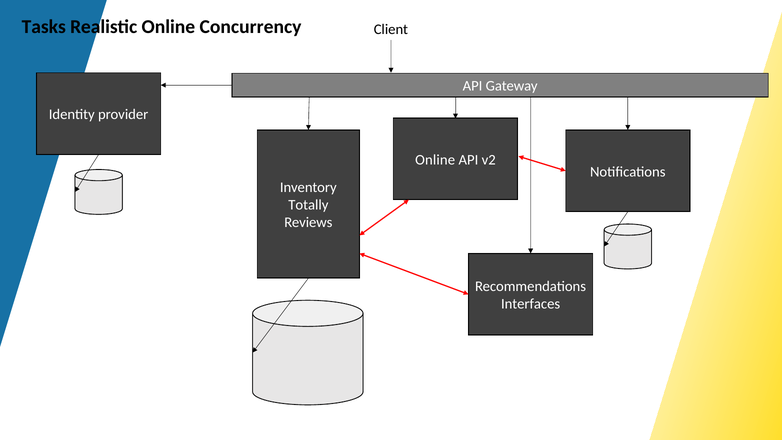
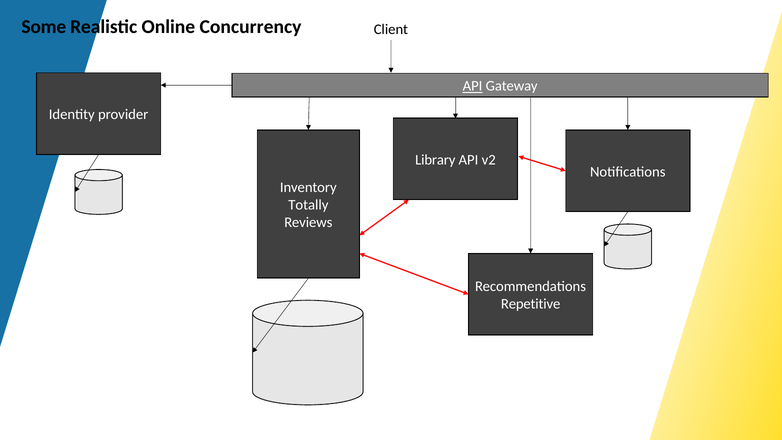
Tasks: Tasks -> Some (44, 27)
API underline: none -> present (473, 86)
Online: Online -> Library (435, 160)
Interfaces: Interfaces -> Repetitive (531, 304)
